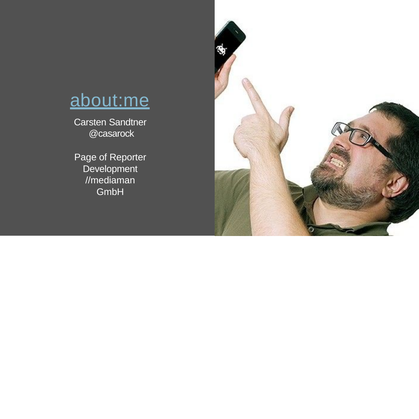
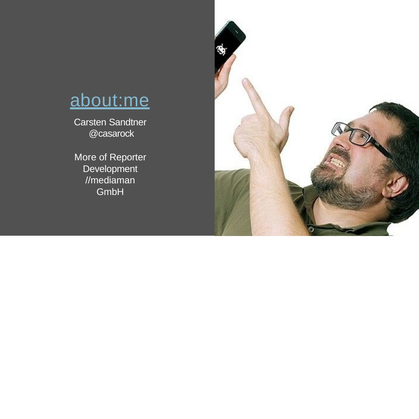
Page: Page -> More (85, 157)
